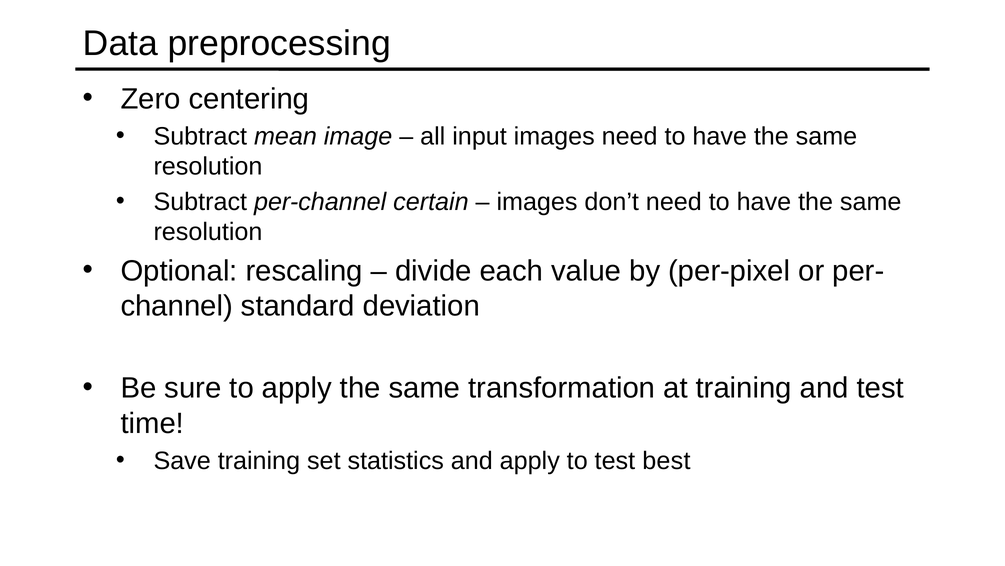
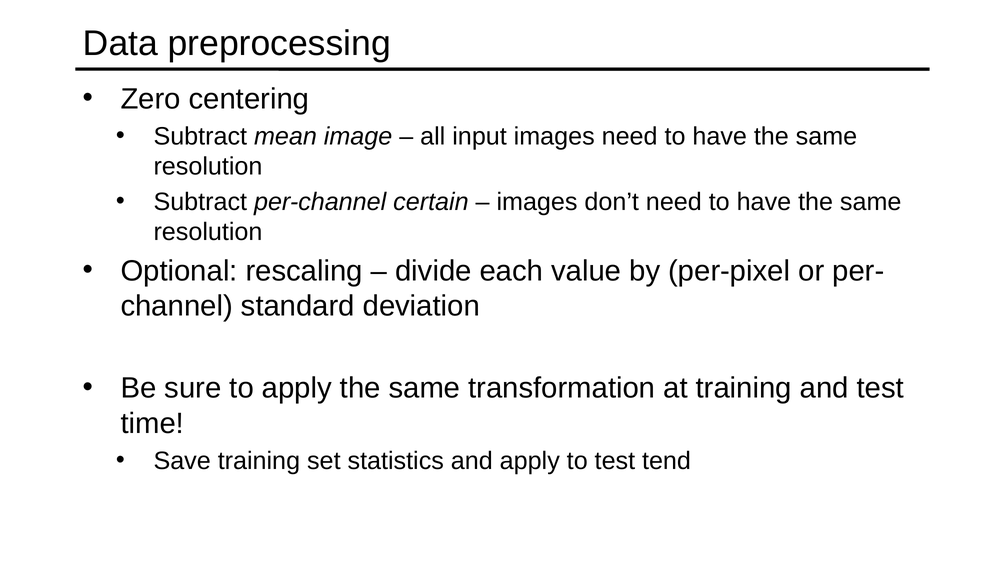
best: best -> tend (666, 460)
